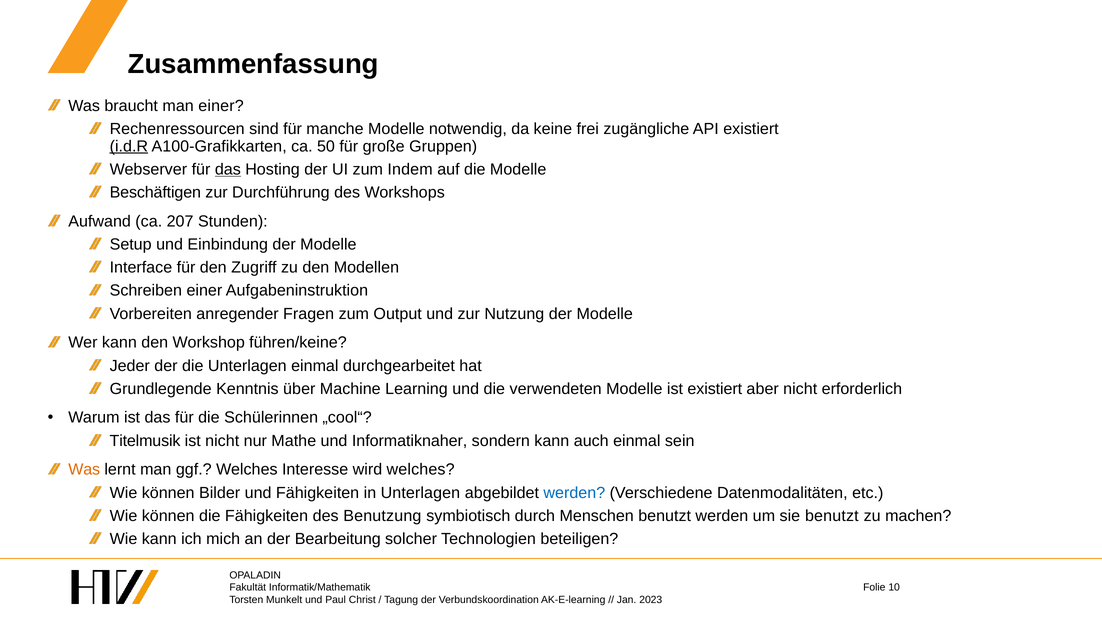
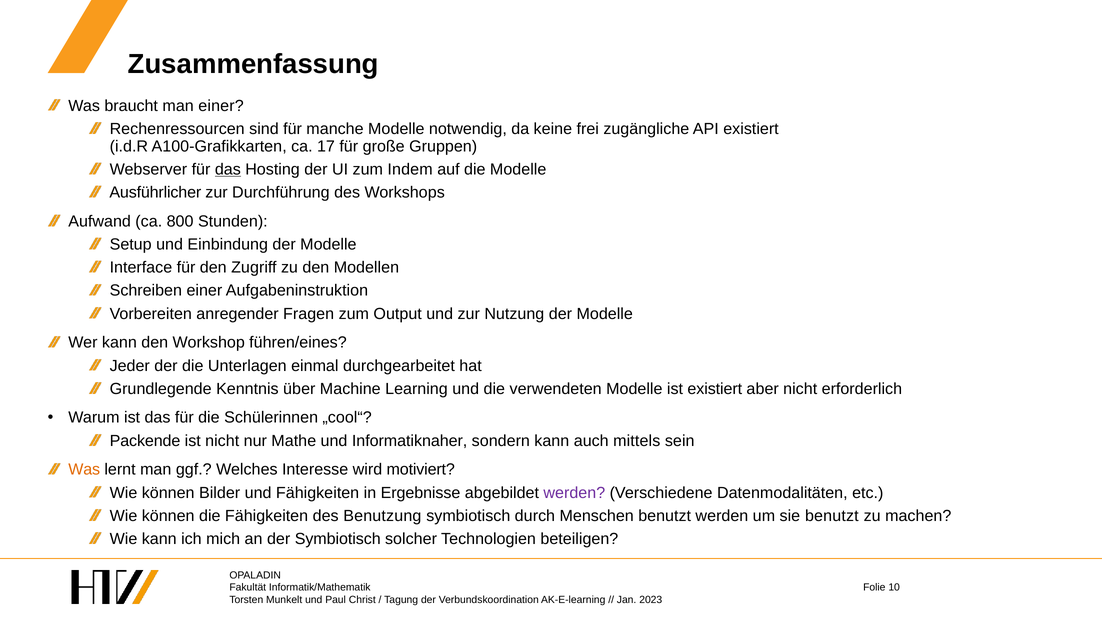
i.d.R underline: present -> none (129, 146)
50: 50 -> 17 (326, 146)
Beschäftigen: Beschäftigen -> Ausführlicher (155, 192)
207: 207 -> 800 (180, 221)
führen/keine: führen/keine -> führen/eines (298, 343)
Titelmusik: Titelmusik -> Packende (145, 441)
auch einmal: einmal -> mittels (637, 441)
wird welches: welches -> motiviert (421, 470)
in Unterlagen: Unterlagen -> Ergebnisse (420, 493)
werden colour: blue -> purple (574, 493)
der Bearbeitung: Bearbeitung -> Symbiotisch (338, 539)
